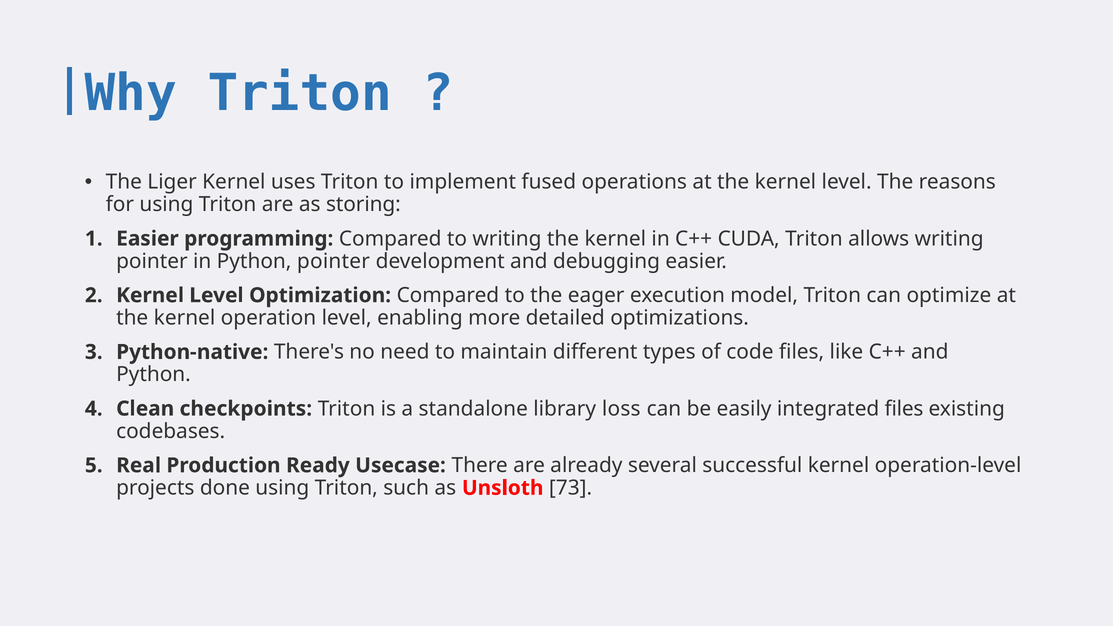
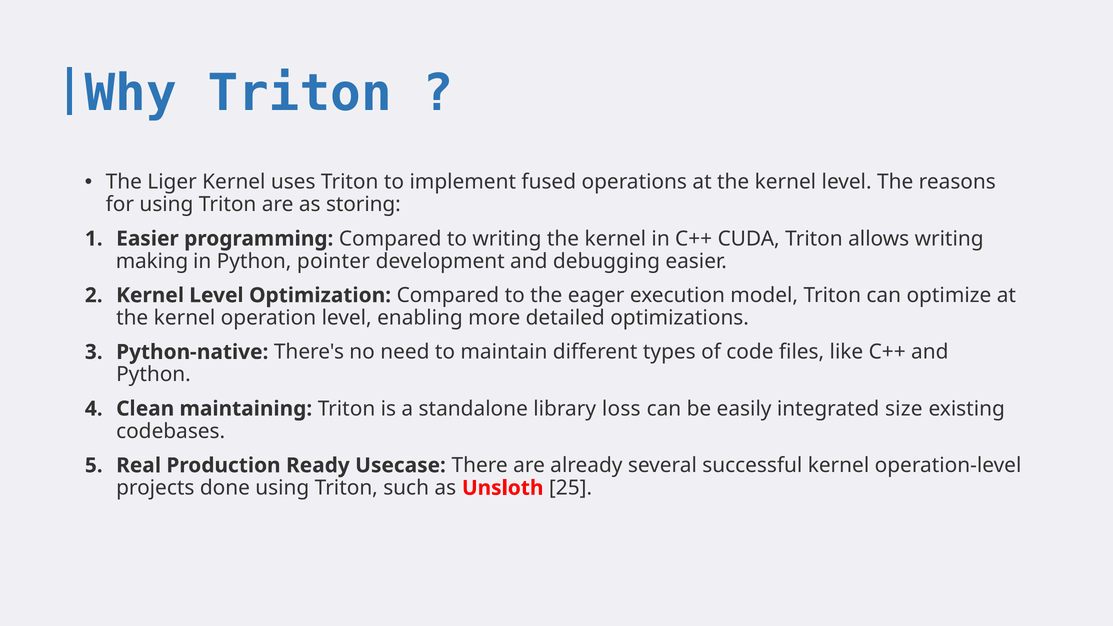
pointer: pointer -> making (152, 261)
checkpoints: checkpoints -> maintaining (246, 409)
integrated files: files -> size (904, 409)
73: 73 -> 25 (571, 488)
